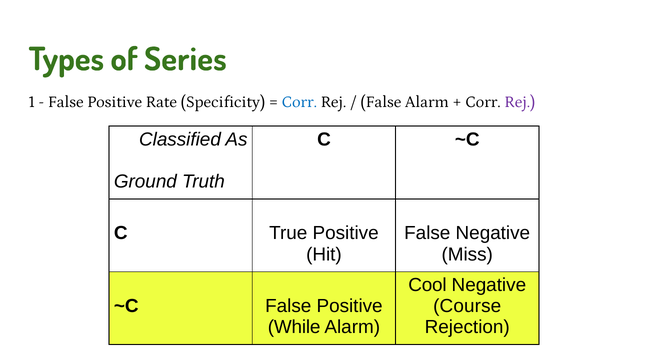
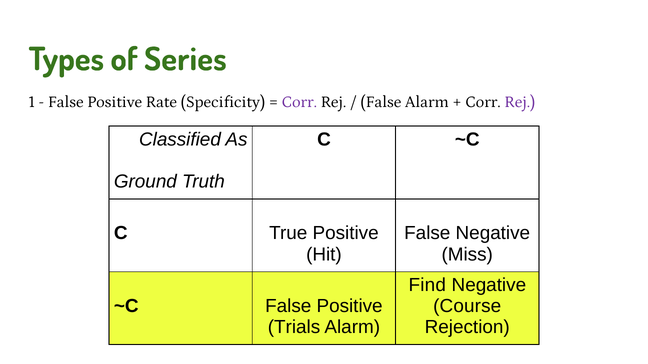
Corr colour: blue -> purple (299, 102)
Cool: Cool -> Find (427, 285)
While: While -> Trials (294, 328)
